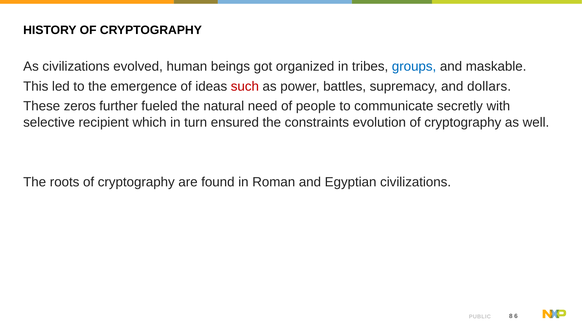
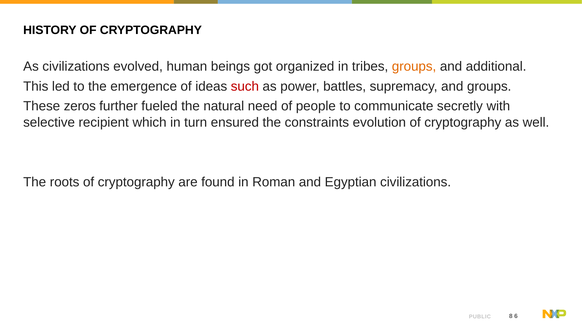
groups colour: blue -> orange (414, 66)
maskable: maskable -> additional (496, 66)
and dollars: dollars -> groups (489, 86)
